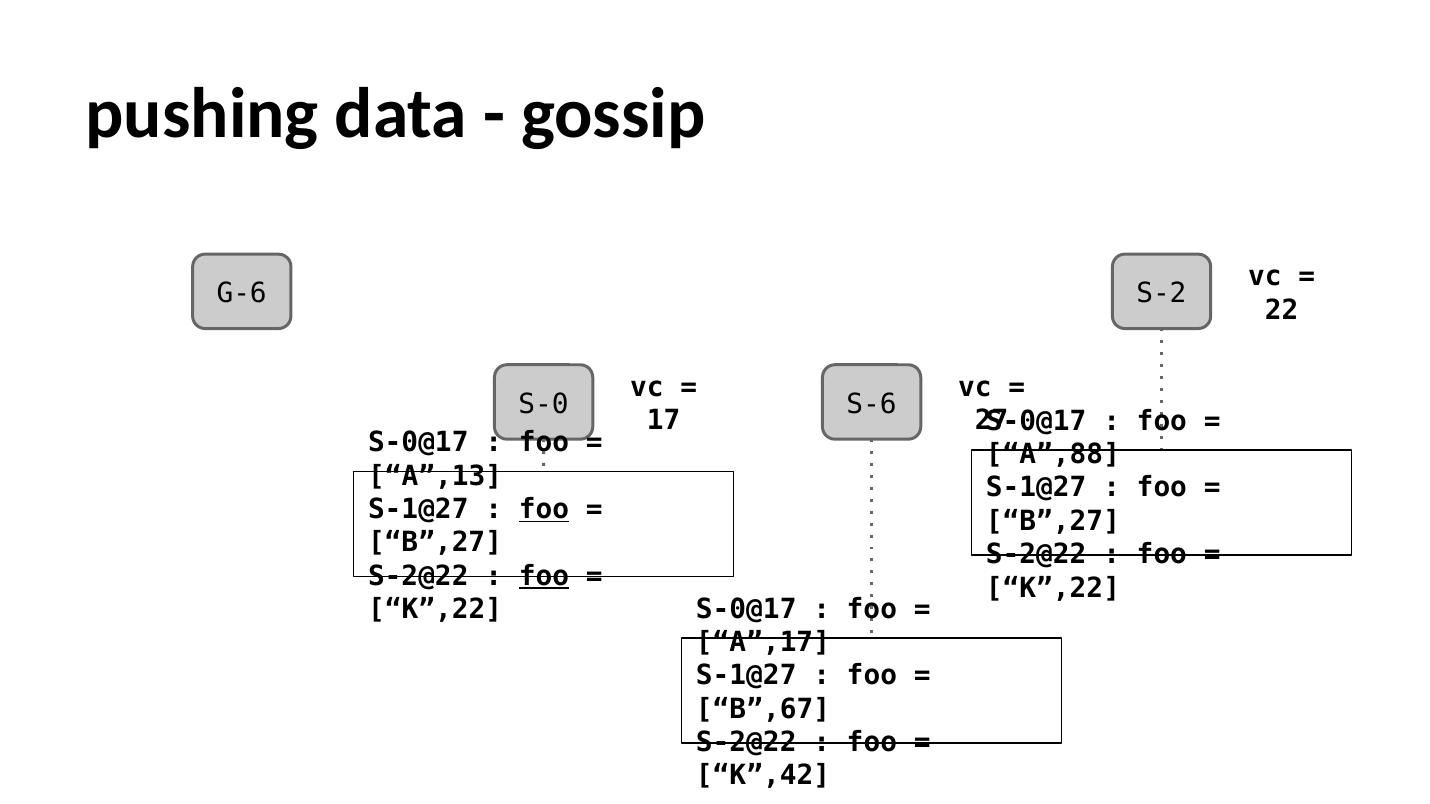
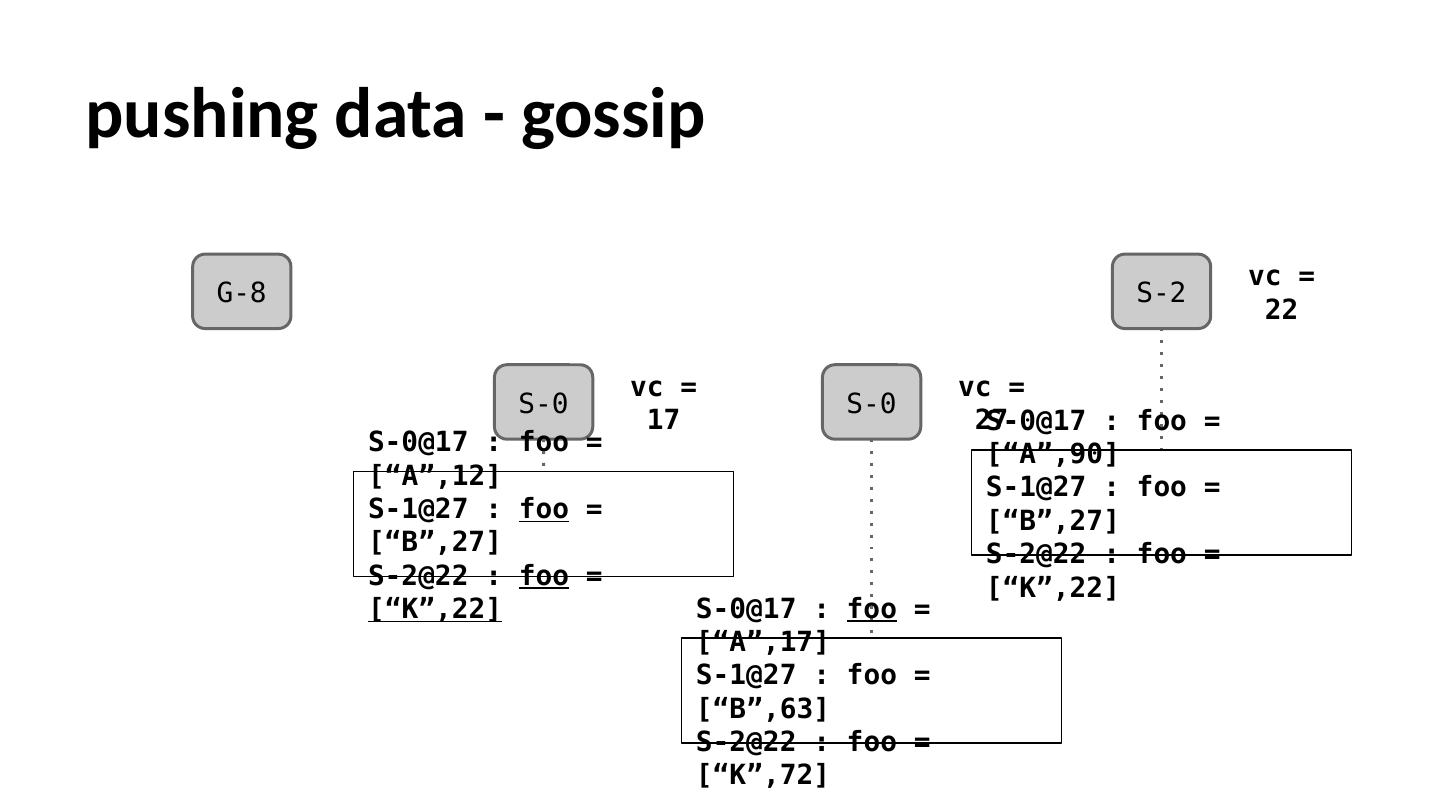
G-6: G-6 -> G-8 (242, 293)
S-0 S-6: S-6 -> S-0 (871, 404)
A”,88: A”,88 -> A”,90 (1053, 455)
A”,13: A”,13 -> A”,12 (435, 476)
K”,22 underline: none -> present (435, 610)
foo underline: none -> present (872, 609)
B”,67: B”,67 -> B”,63 (763, 709)
K”,42: K”,42 -> K”,72 (763, 776)
